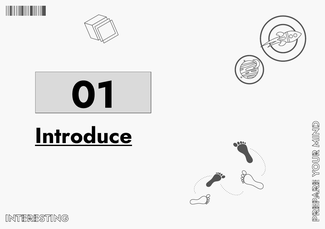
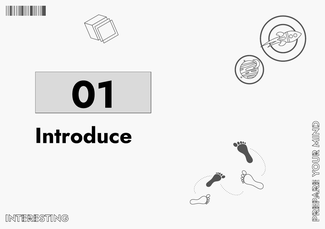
Introduce underline: present -> none (84, 136)
